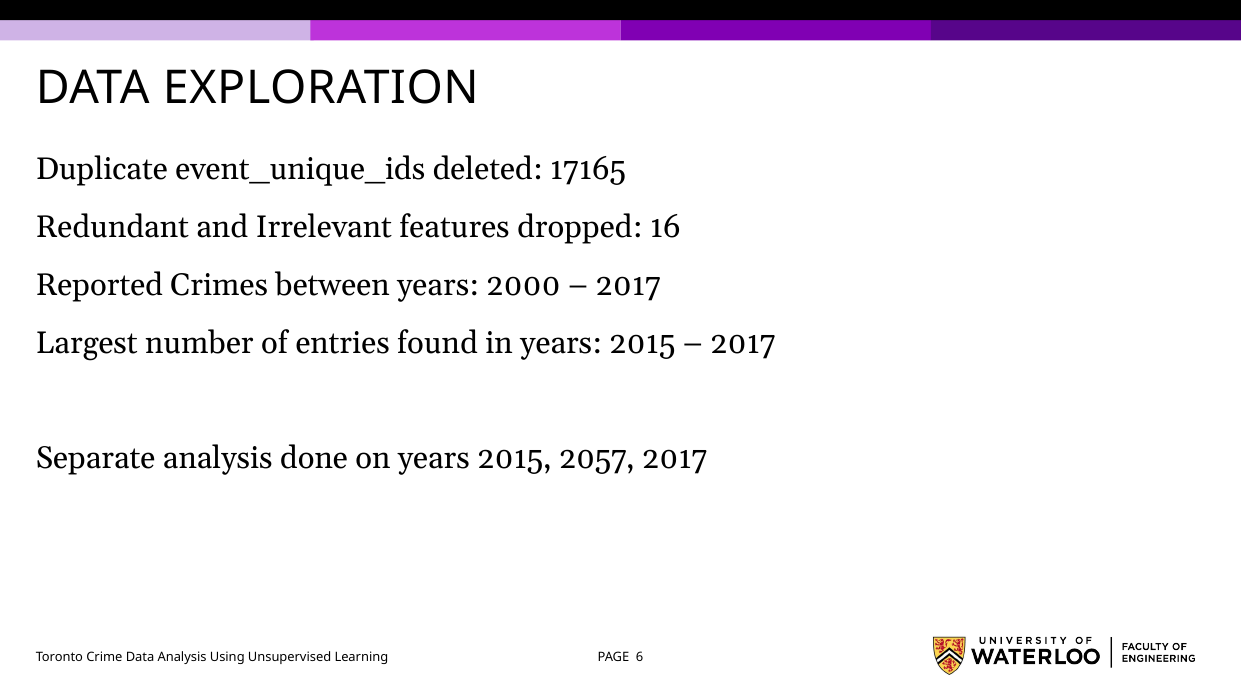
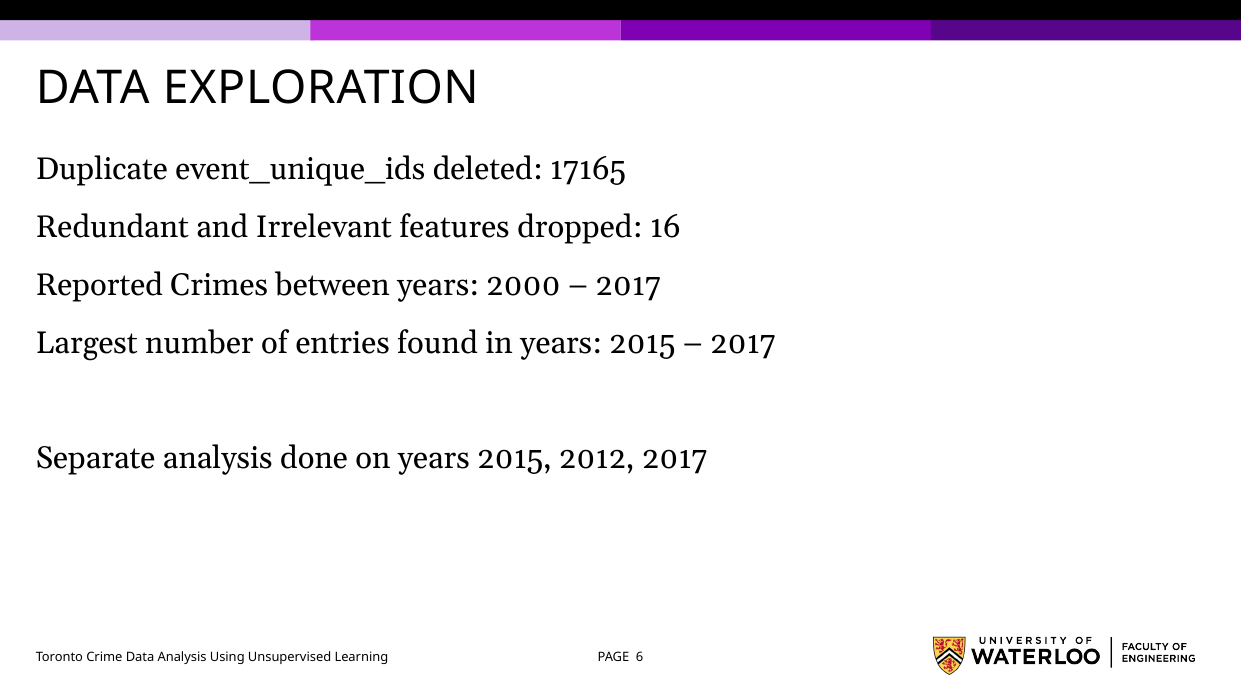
2057: 2057 -> 2012 (597, 459)
